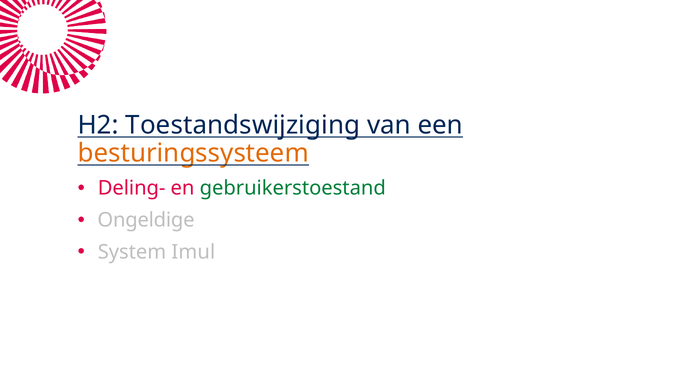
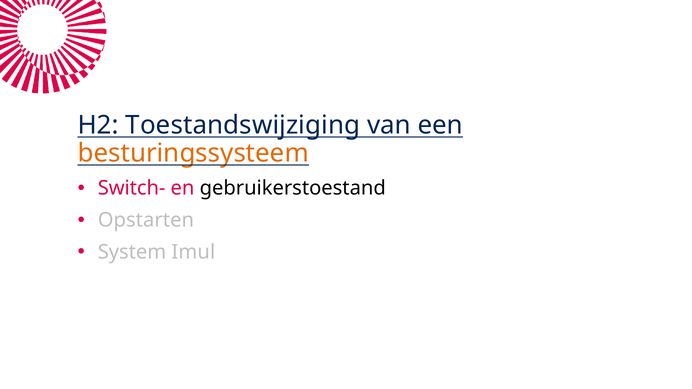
Deling-: Deling- -> Switch- (132, 188)
gebruikerstoestand colour: green -> black (293, 188)
Ongeldige: Ongeldige -> Opstarten (146, 220)
